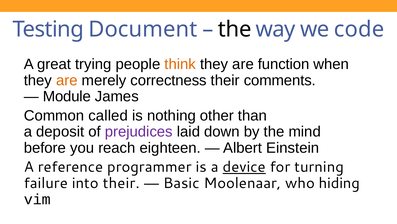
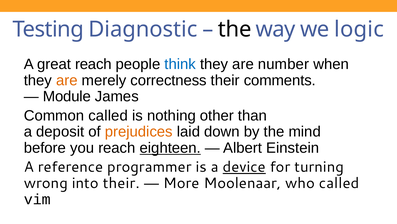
Document: Document -> Diagnostic (143, 29)
code: code -> logic (359, 29)
great trying: trying -> reach (93, 64)
think colour: orange -> blue (180, 64)
function: function -> number (284, 64)
prejudices colour: purple -> orange (139, 131)
eighteen underline: none -> present (170, 147)
failure: failure -> wrong (46, 183)
Basic: Basic -> More (181, 183)
who hiding: hiding -> called (339, 183)
